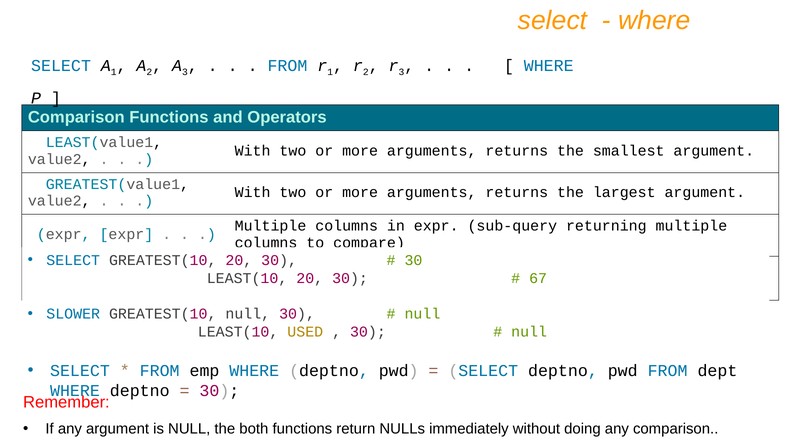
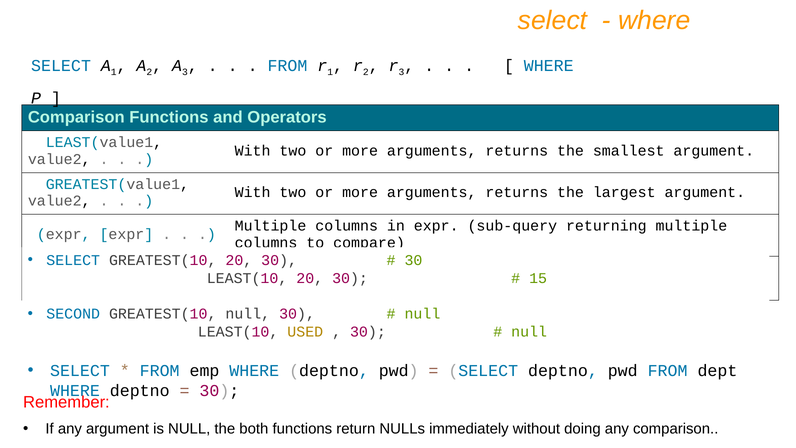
67: 67 -> 15 (538, 278)
SLOWER: SLOWER -> SECOND (73, 314)
